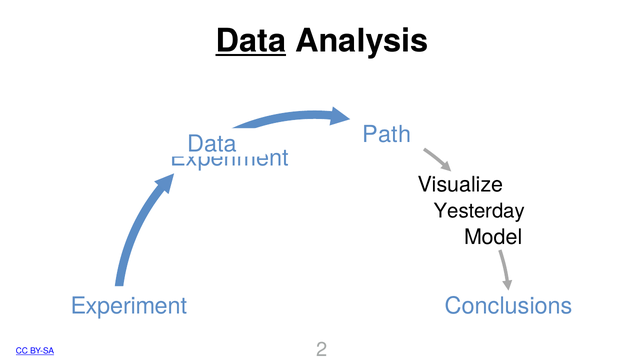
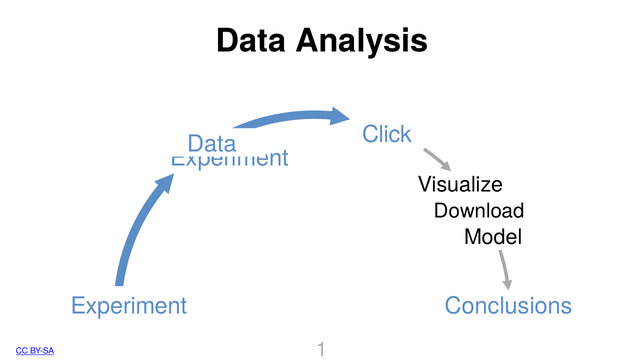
Data underline: present -> none (251, 41)
Path: Path -> Click (387, 135)
Yesterday: Yesterday -> Download (479, 211)
2: 2 -> 1 (322, 350)
